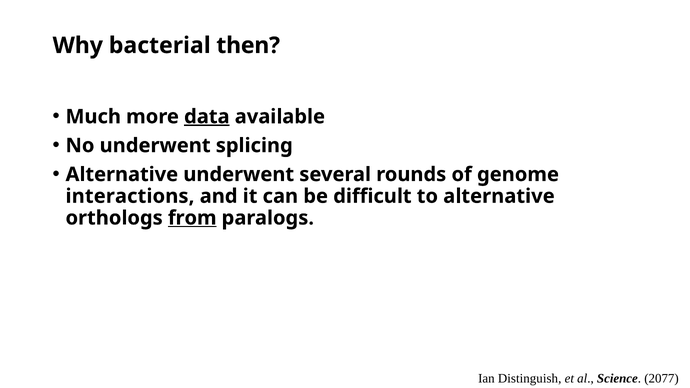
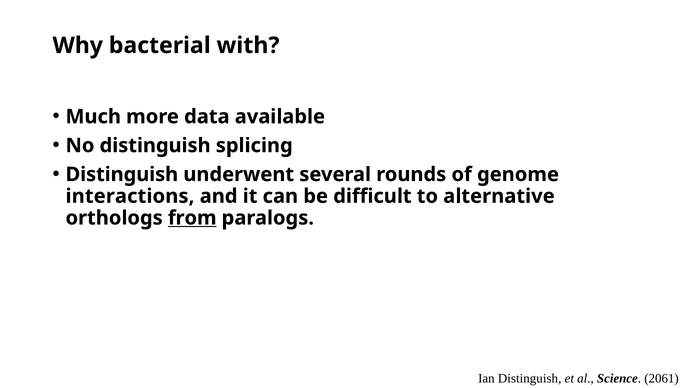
then: then -> with (248, 45)
data underline: present -> none (207, 117)
No underwent: underwent -> distinguish (155, 146)
Alternative: Alternative -> Distinguish (122, 175)
2077: 2077 -> 2061 (662, 378)
